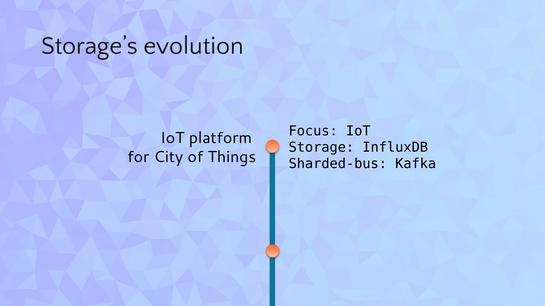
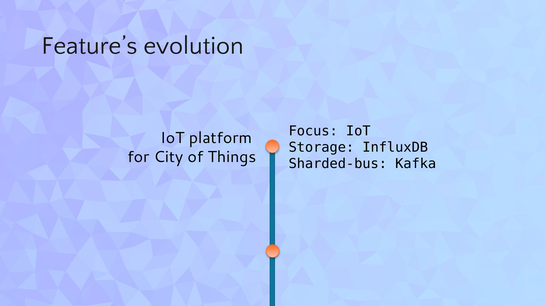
Storage’s: Storage’s -> Feature’s (89, 46)
